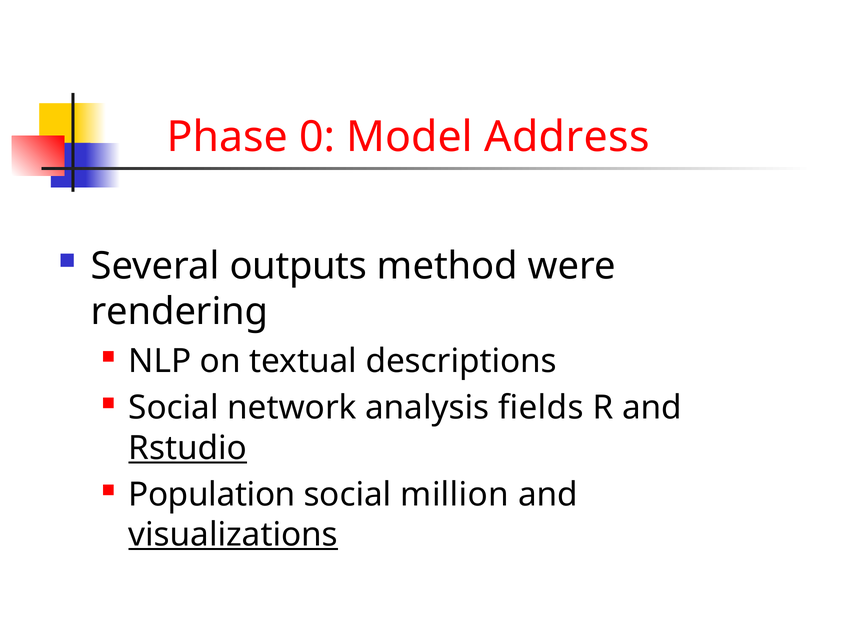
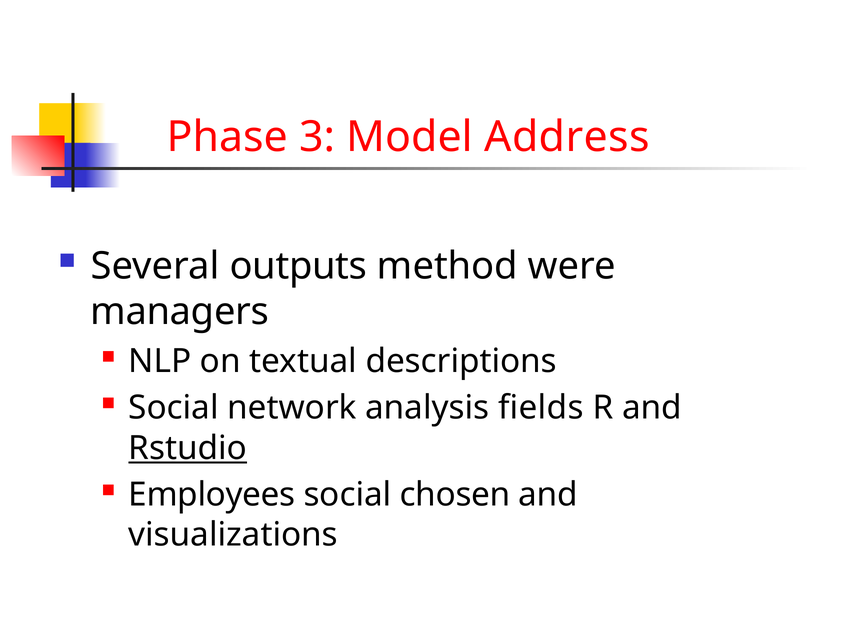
0: 0 -> 3 (317, 137)
rendering: rendering -> managers (180, 312)
Population: Population -> Employees (212, 494)
million: million -> chosen (455, 494)
visualizations underline: present -> none (233, 534)
